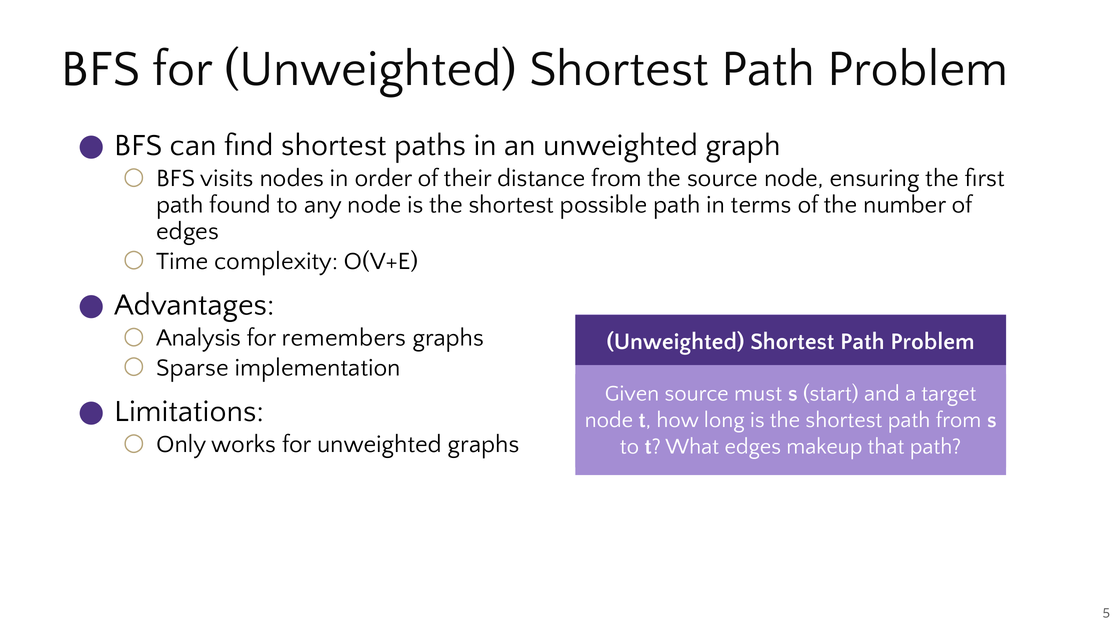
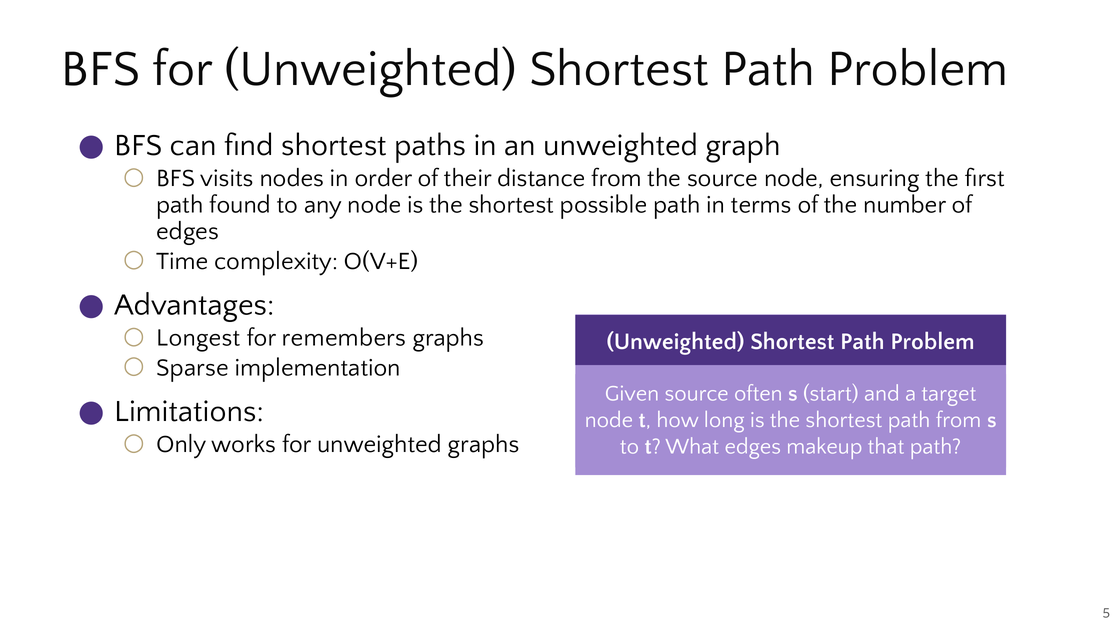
Analysis: Analysis -> Longest (198, 338)
must: must -> often (758, 393)
